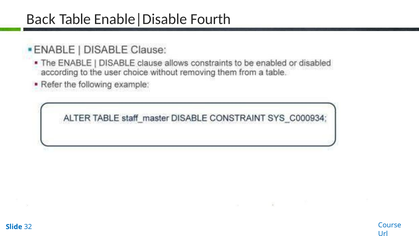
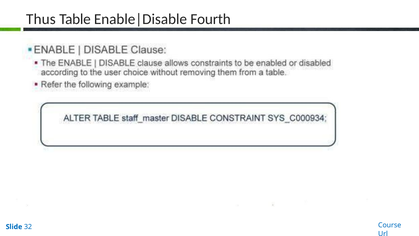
Back: Back -> Thus (41, 19)
